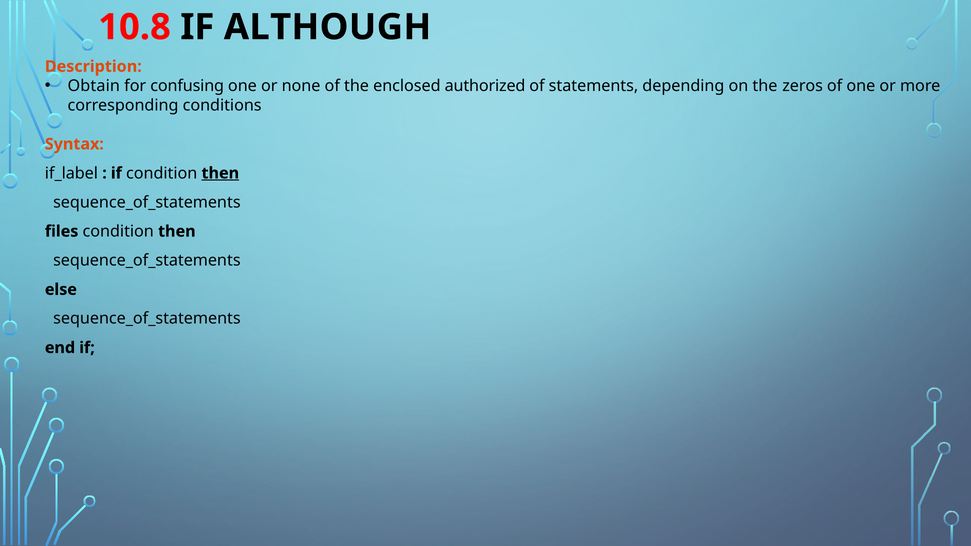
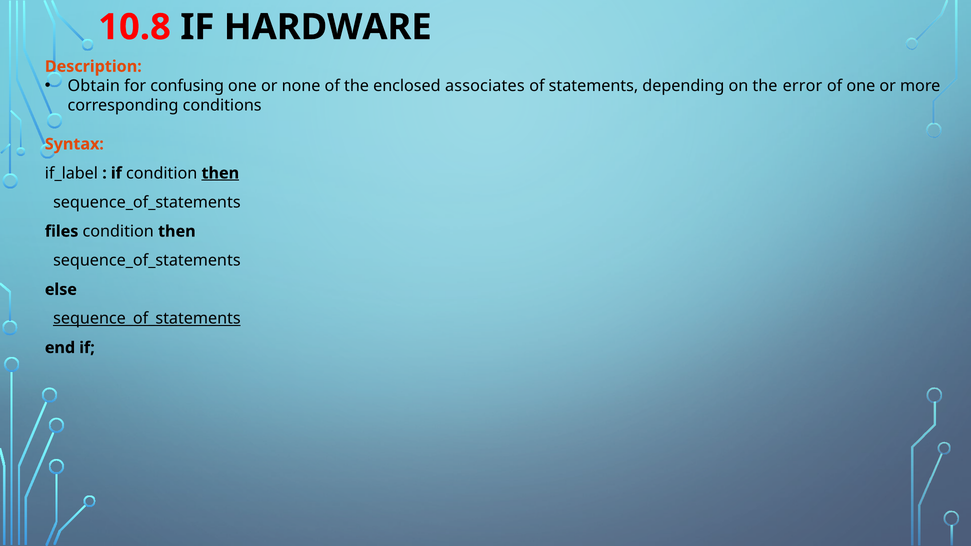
ALTHOUGH: ALTHOUGH -> HARDWARE (328, 27)
authorized: authorized -> associates (485, 86)
zeros: zeros -> error (802, 86)
sequence_of_statements underline: none -> present (147, 319)
